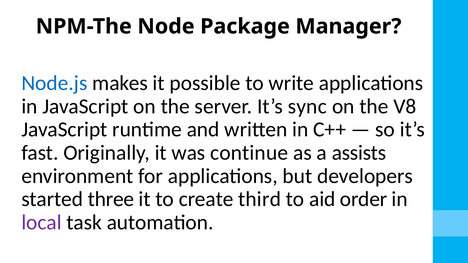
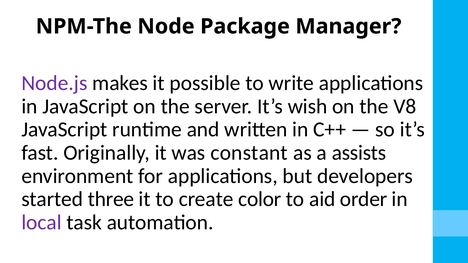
Node.js colour: blue -> purple (54, 83)
sync: sync -> wish (307, 107)
continue: continue -> constant (249, 153)
third: third -> color (260, 199)
